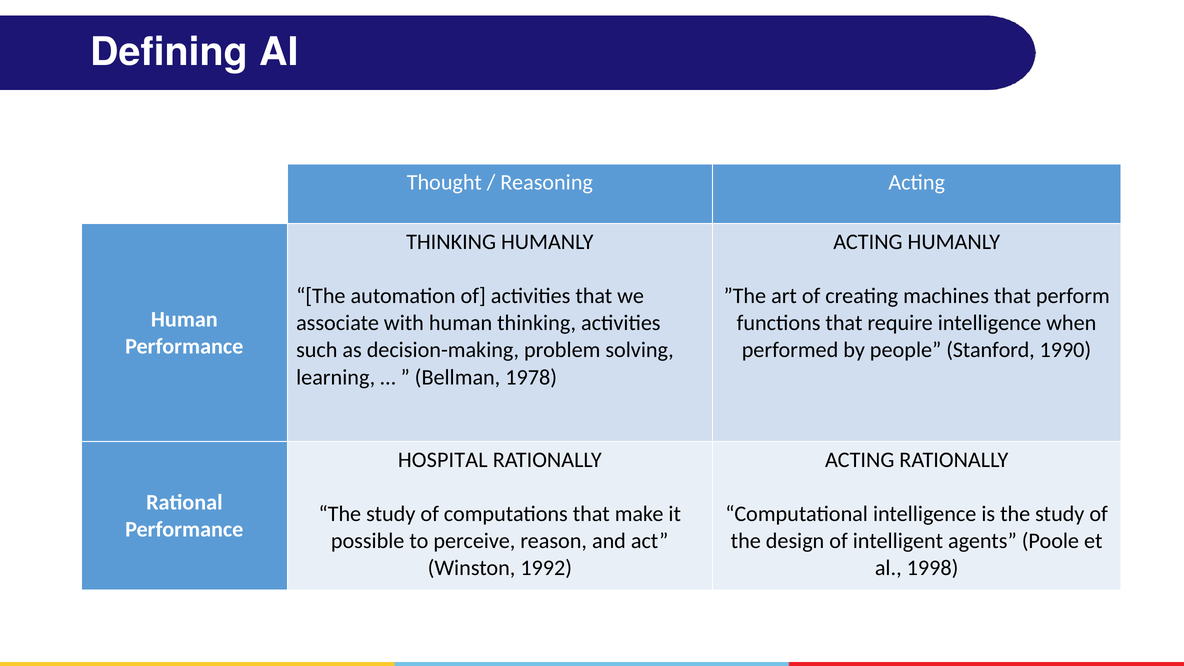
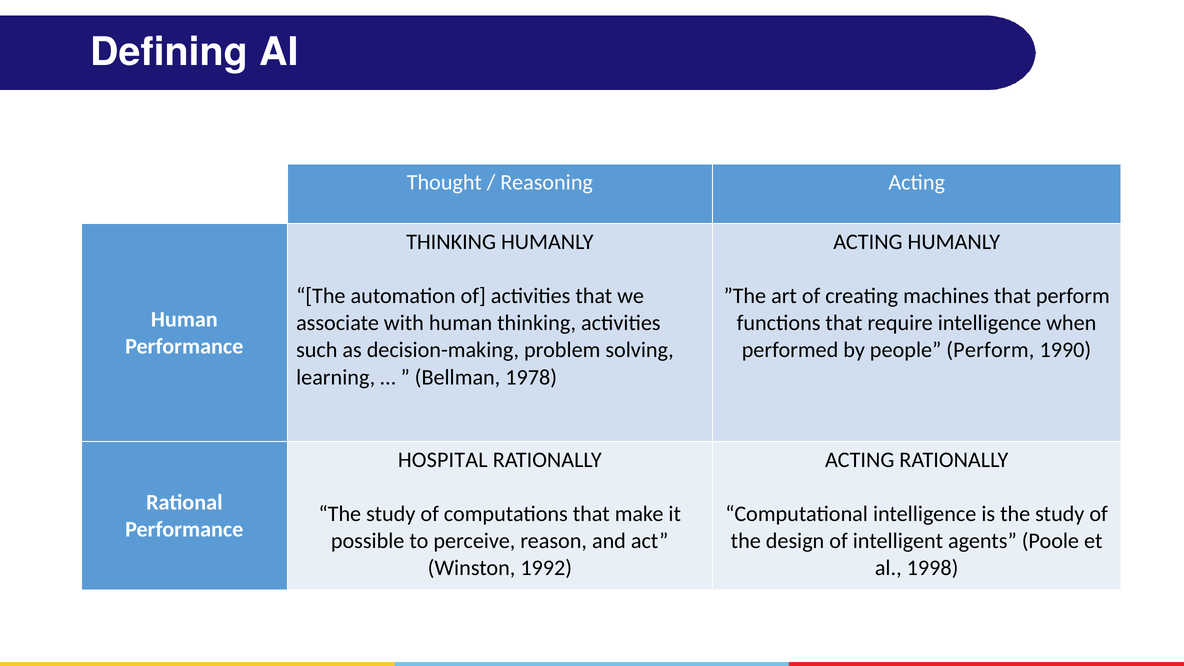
people Stanford: Stanford -> Perform (990, 350)
